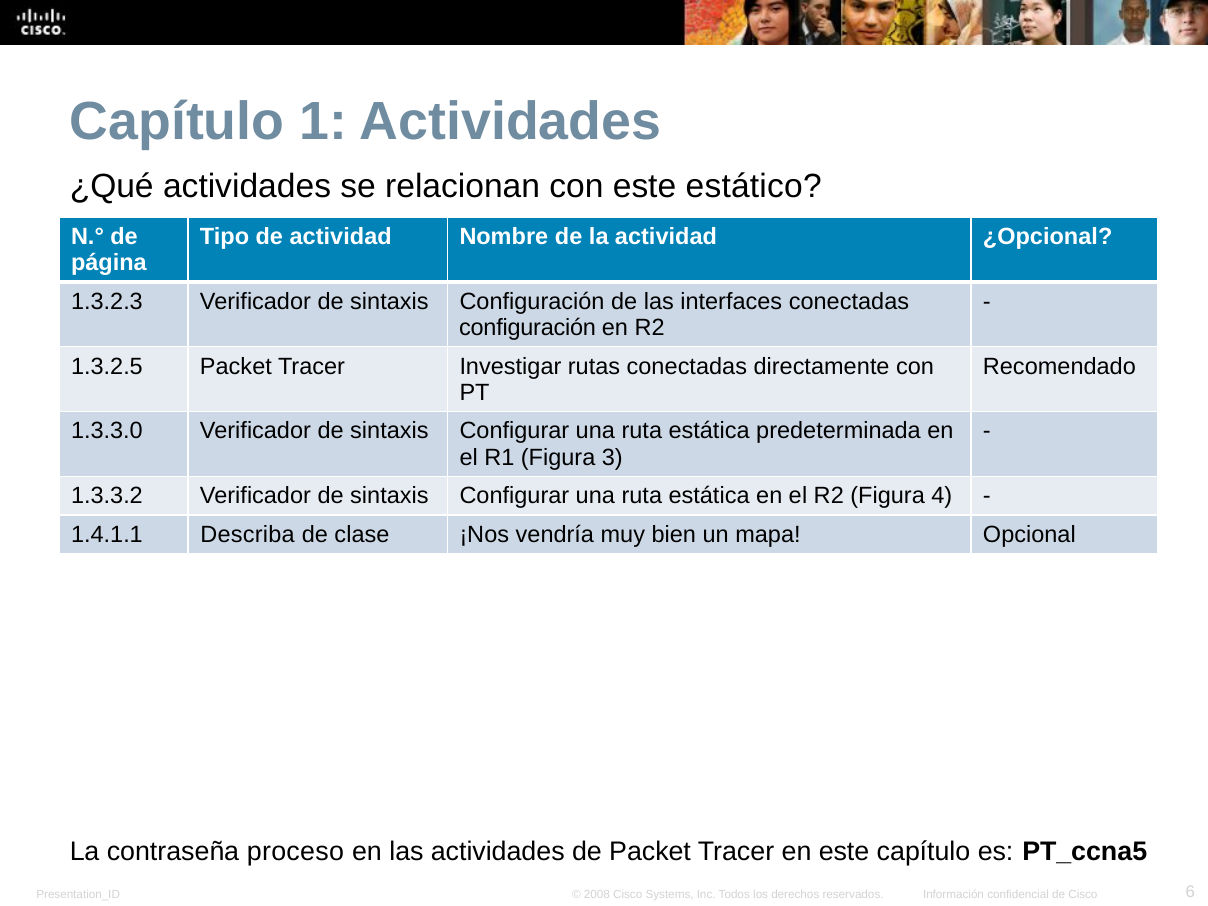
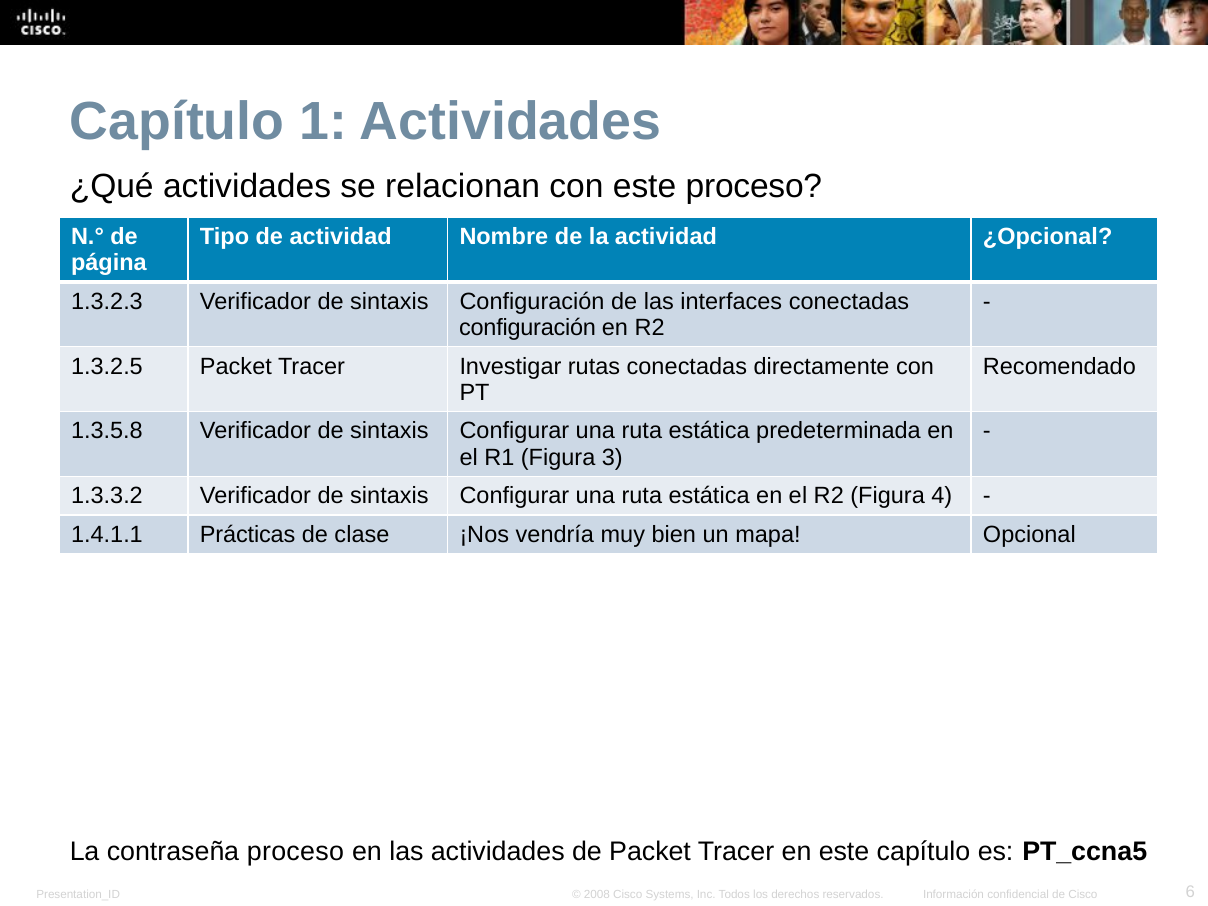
este estático: estático -> proceso (754, 186)
1.3.3.0: 1.3.3.0 -> 1.3.5.8 (107, 431)
Describa: Describa -> Prácticas (248, 535)
